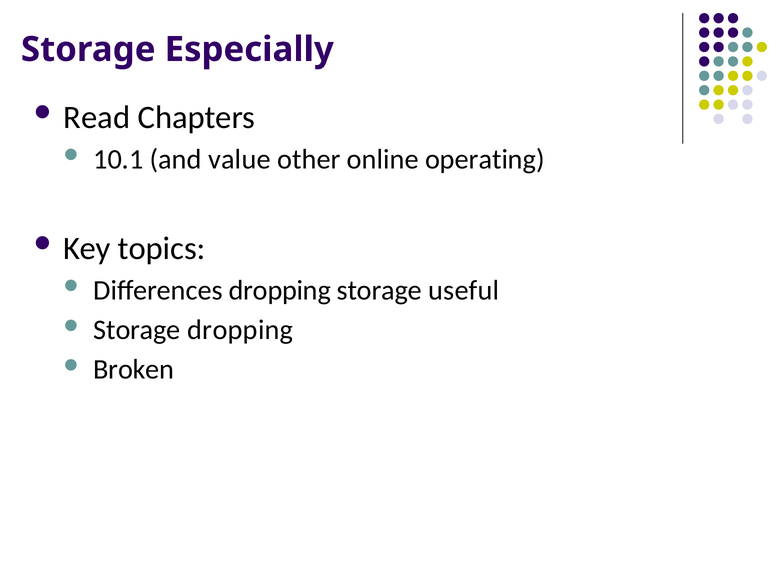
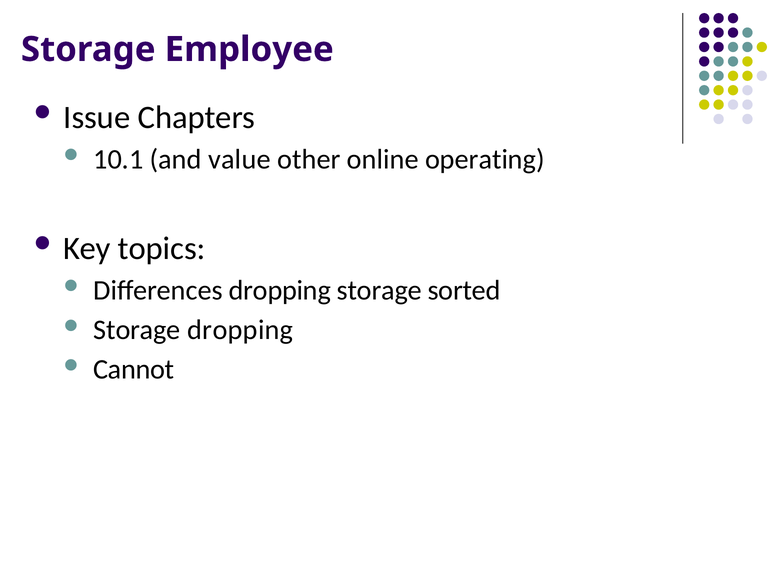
Especially: Especially -> Employee (249, 49)
Read: Read -> Issue (97, 117)
useful: useful -> sorted (464, 290)
Broken: Broken -> Cannot (134, 369)
